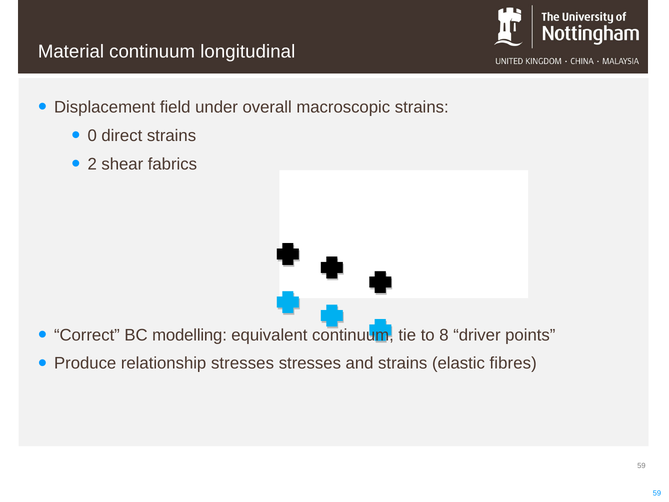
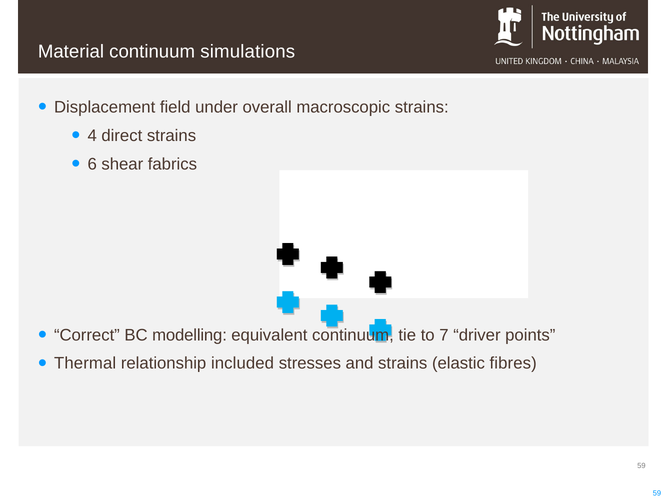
longitudinal: longitudinal -> simulations (248, 52)
0: 0 -> 4 (92, 136)
2: 2 -> 6 (92, 164)
8: 8 -> 7 (444, 335)
Produce: Produce -> Thermal (85, 363)
relationship stresses: stresses -> included (243, 363)
